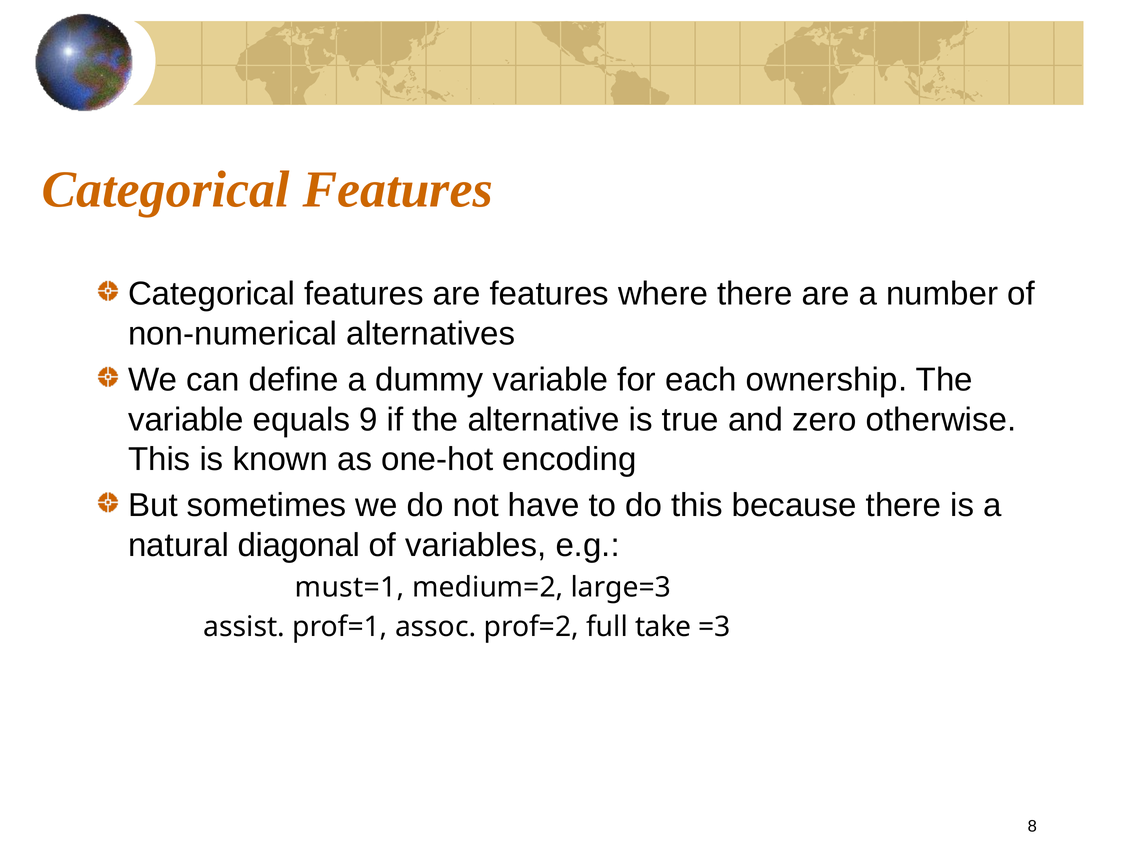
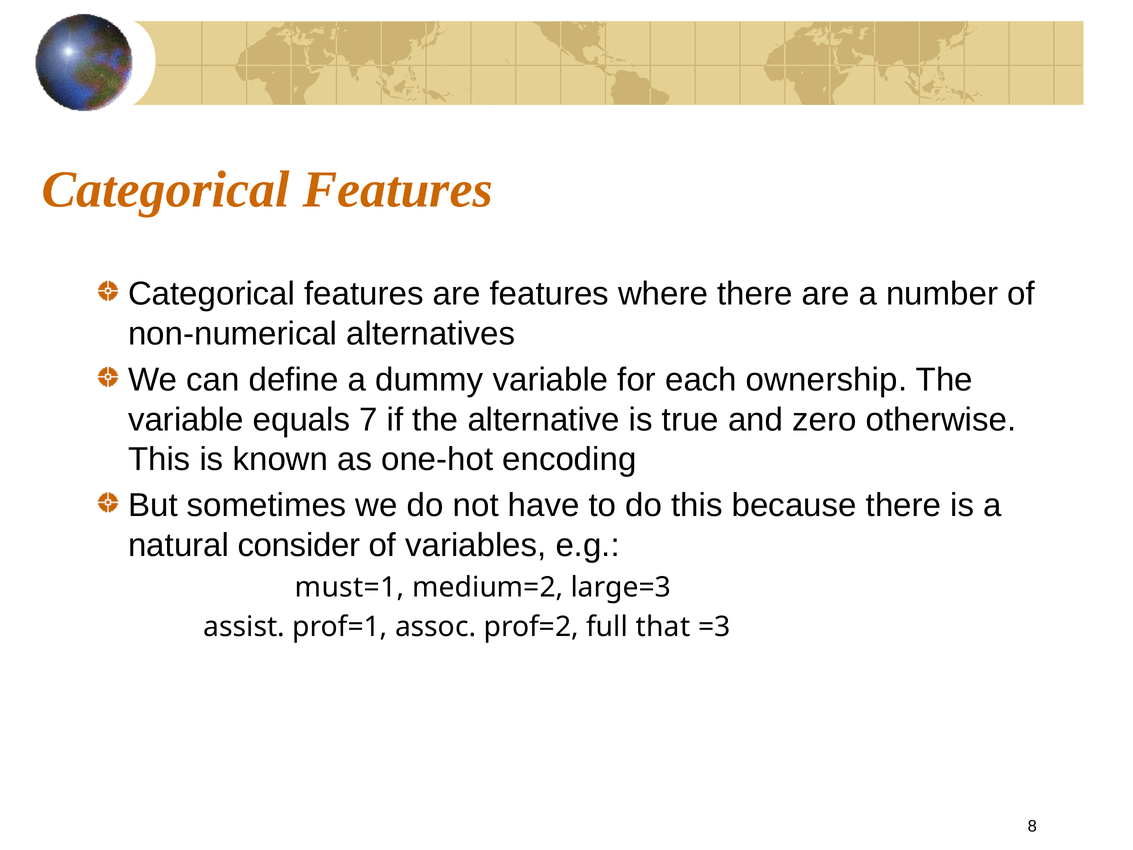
9: 9 -> 7 (368, 419)
diagonal: diagonal -> consider (299, 545)
take: take -> that (663, 627)
